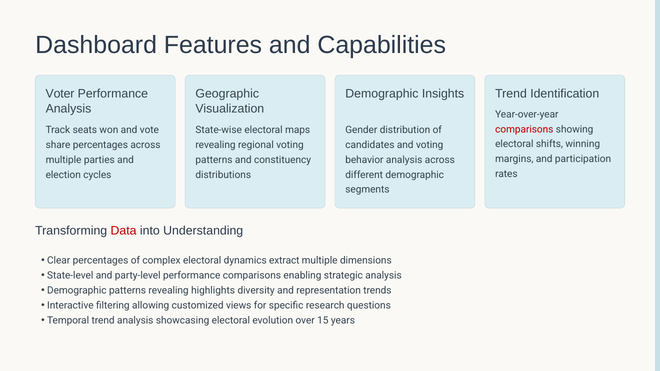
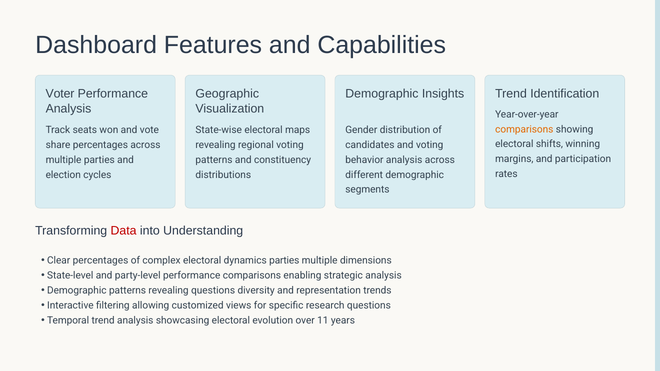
comparisons colour: red -> orange (524, 129)
dynamics extract: extract -> parties (284, 261)
revealing highlights: highlights -> questions (213, 291)
15: 15 -> 11 (323, 320)
